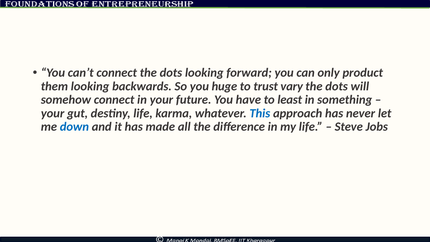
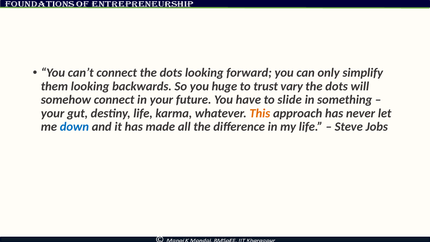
product: product -> simplify (363, 73)
least: least -> slide (290, 100)
This colour: blue -> orange (260, 113)
